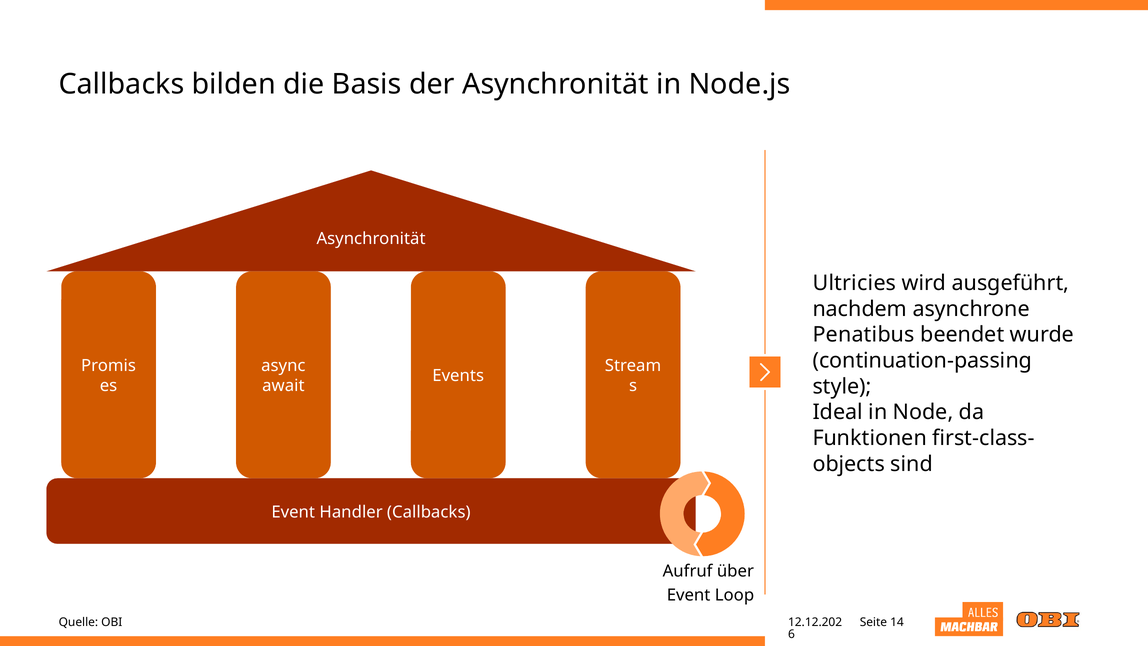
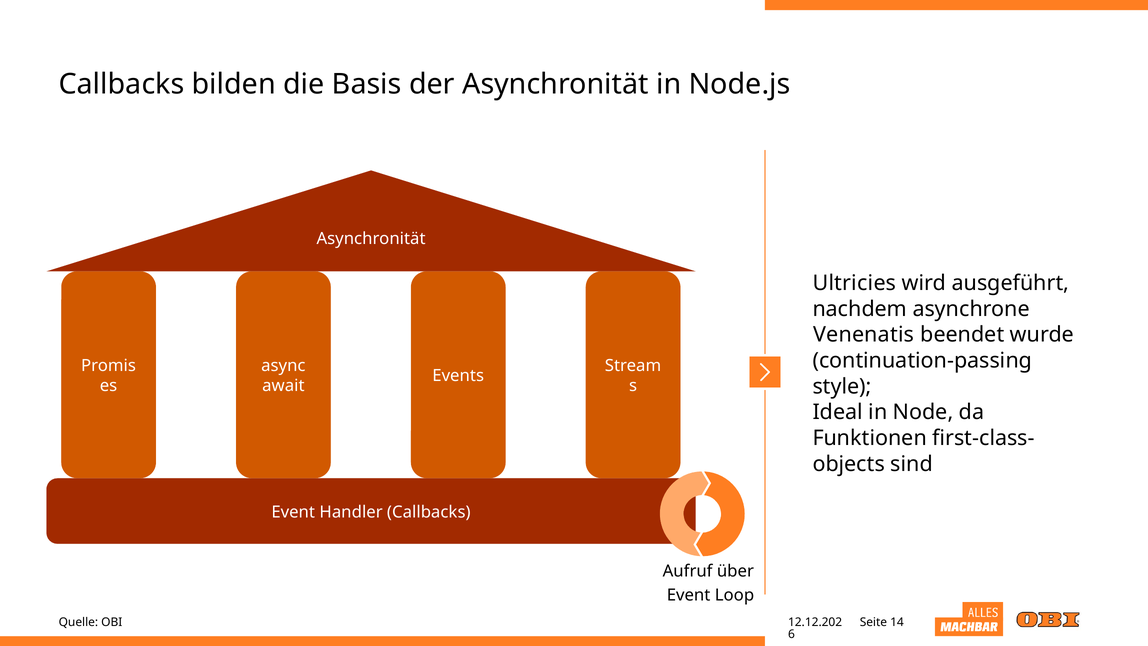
Penatibus: Penatibus -> Venenatis (864, 335)
